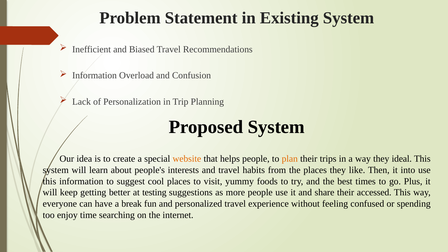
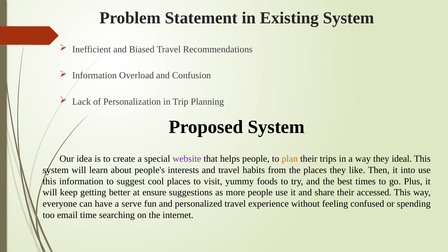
website colour: orange -> purple (187, 159)
testing: testing -> ensure (154, 193)
break: break -> serve (132, 204)
enjoy: enjoy -> email (67, 215)
